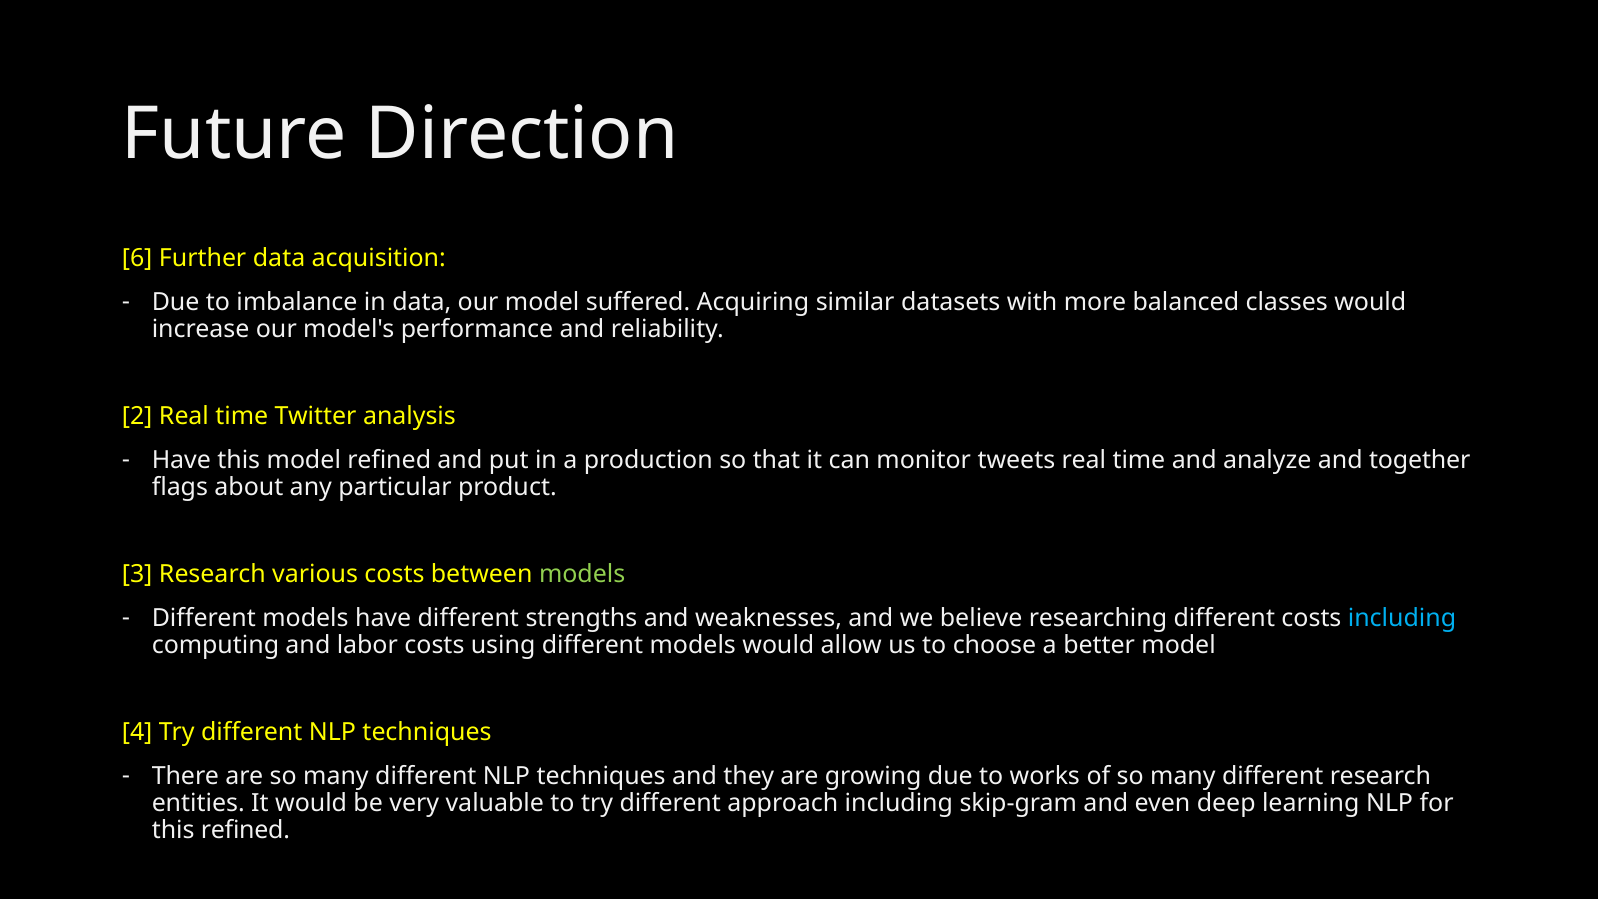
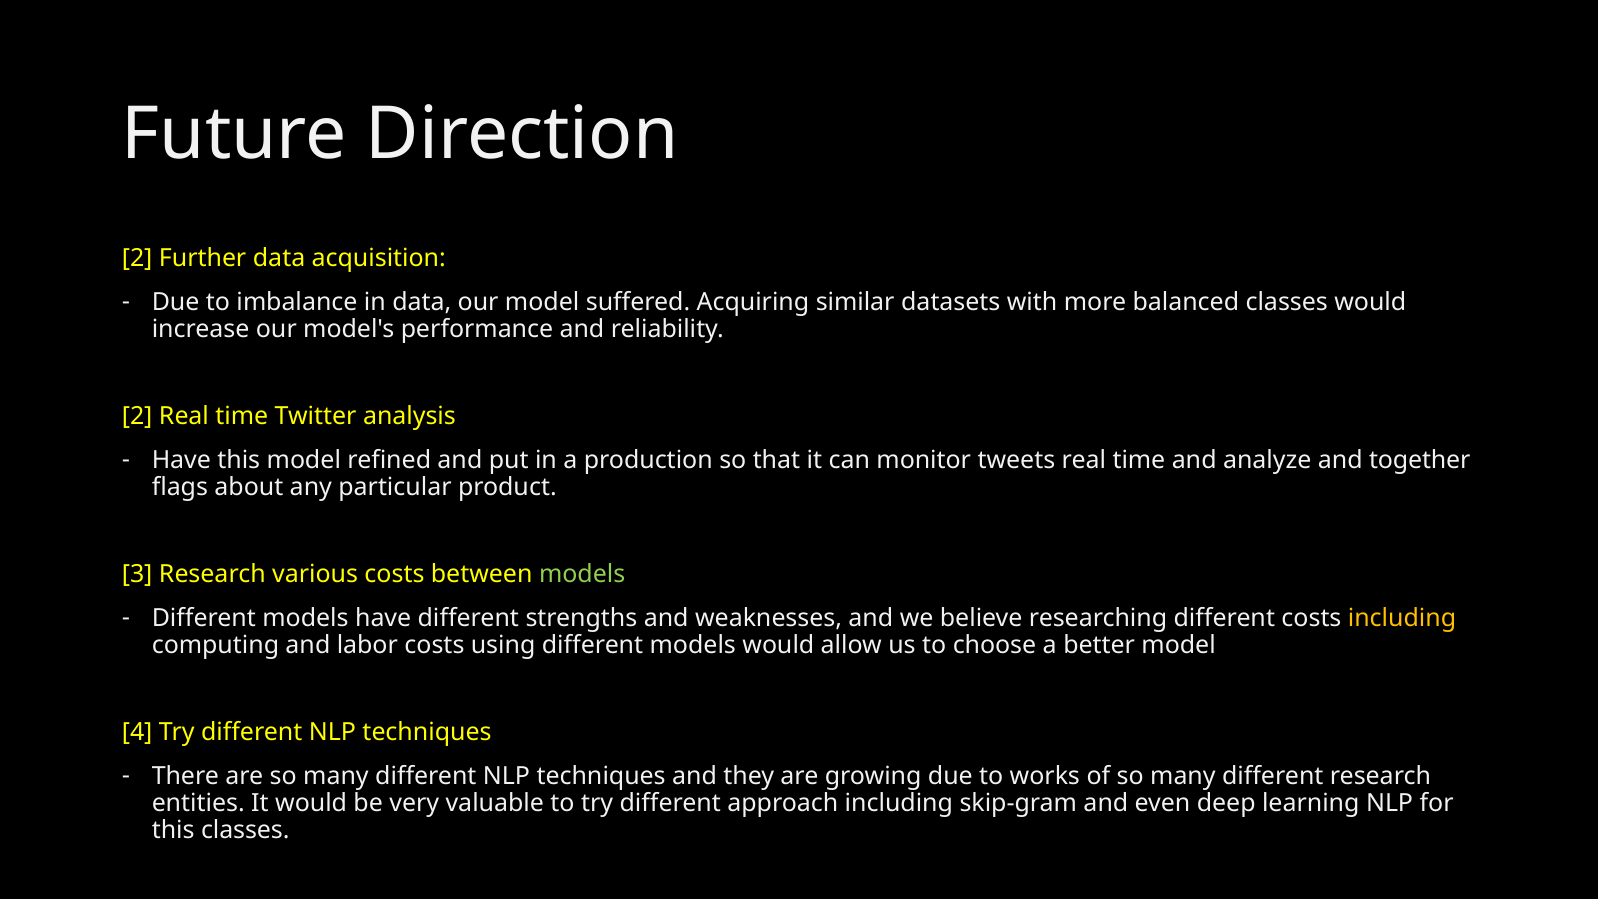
6: 6 -> 2 (137, 259)
including colour: light blue -> yellow (1402, 618)
this refined: refined -> classes (245, 830)
